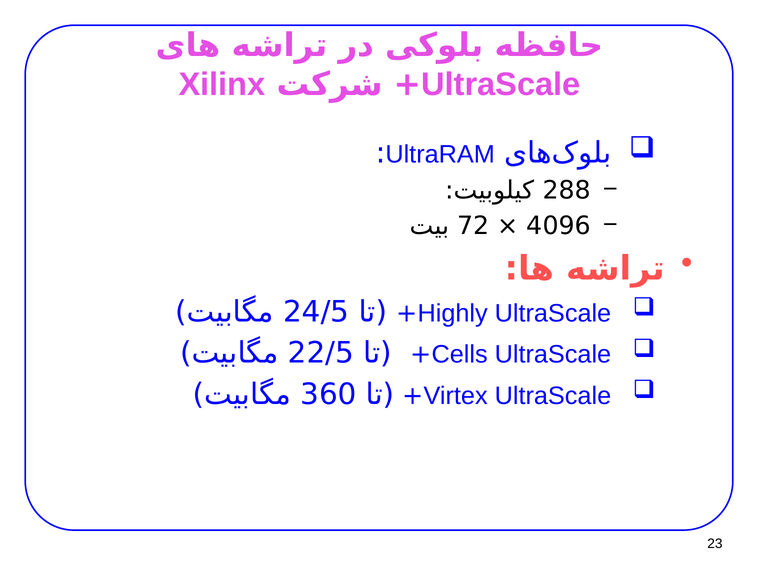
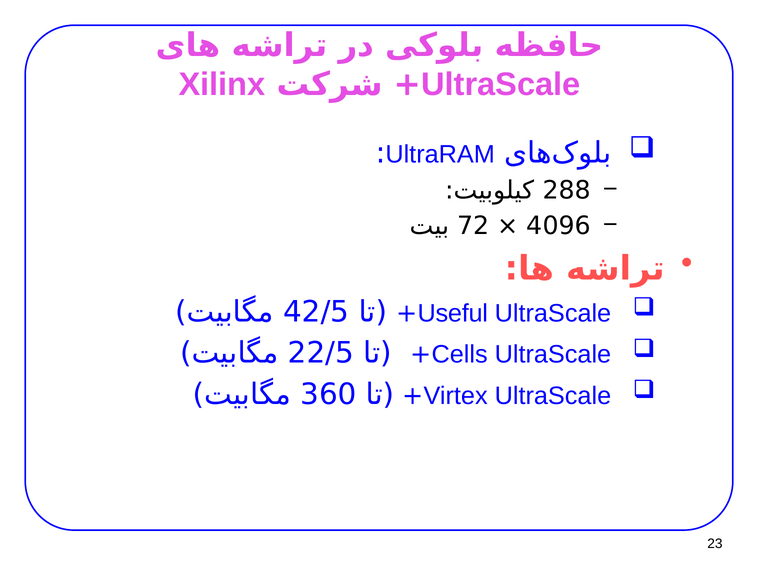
24/5: 24/5 -> 42/5 (316, 312)
Highly: Highly -> Useful (453, 314)
